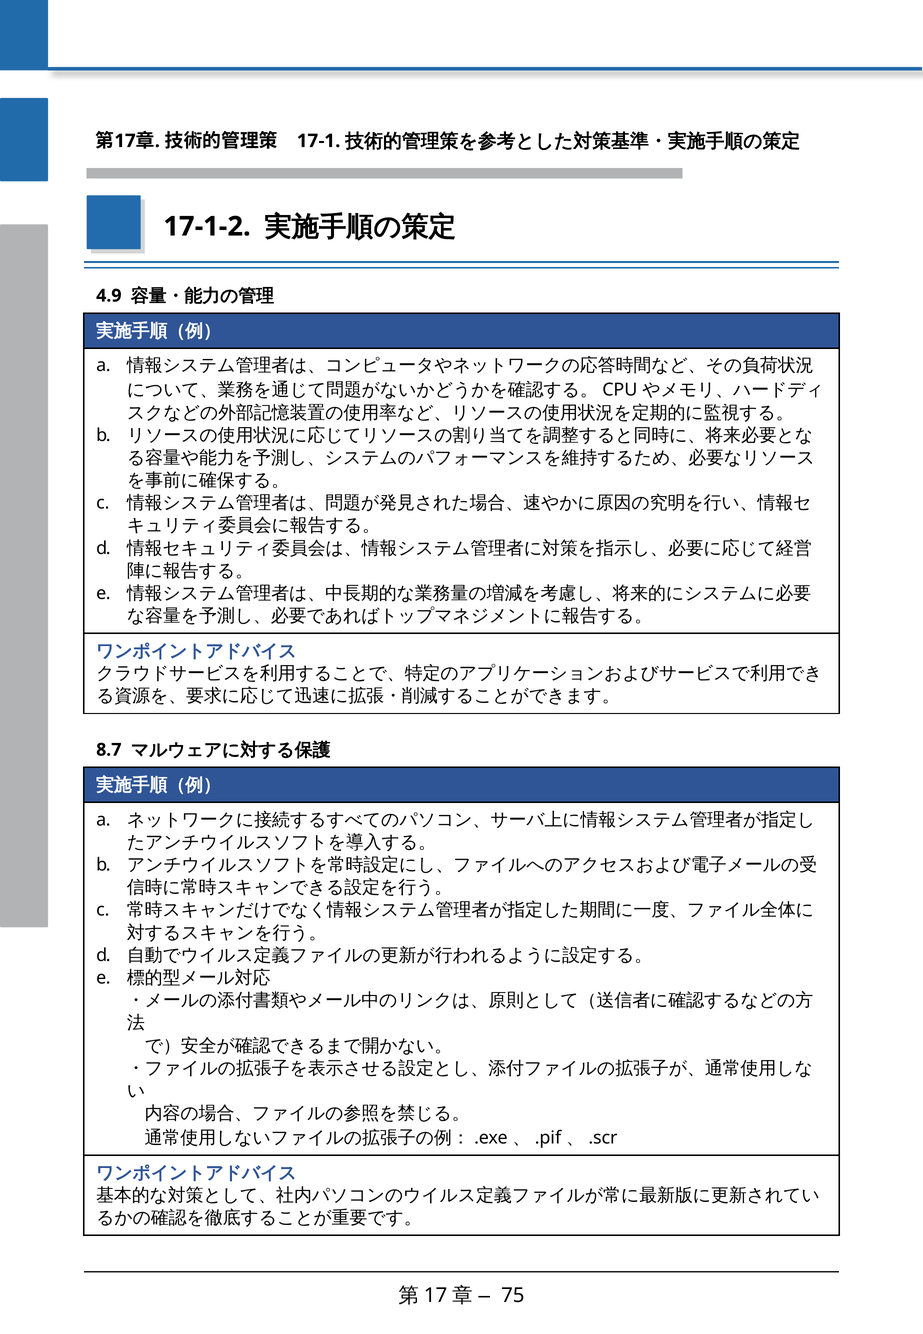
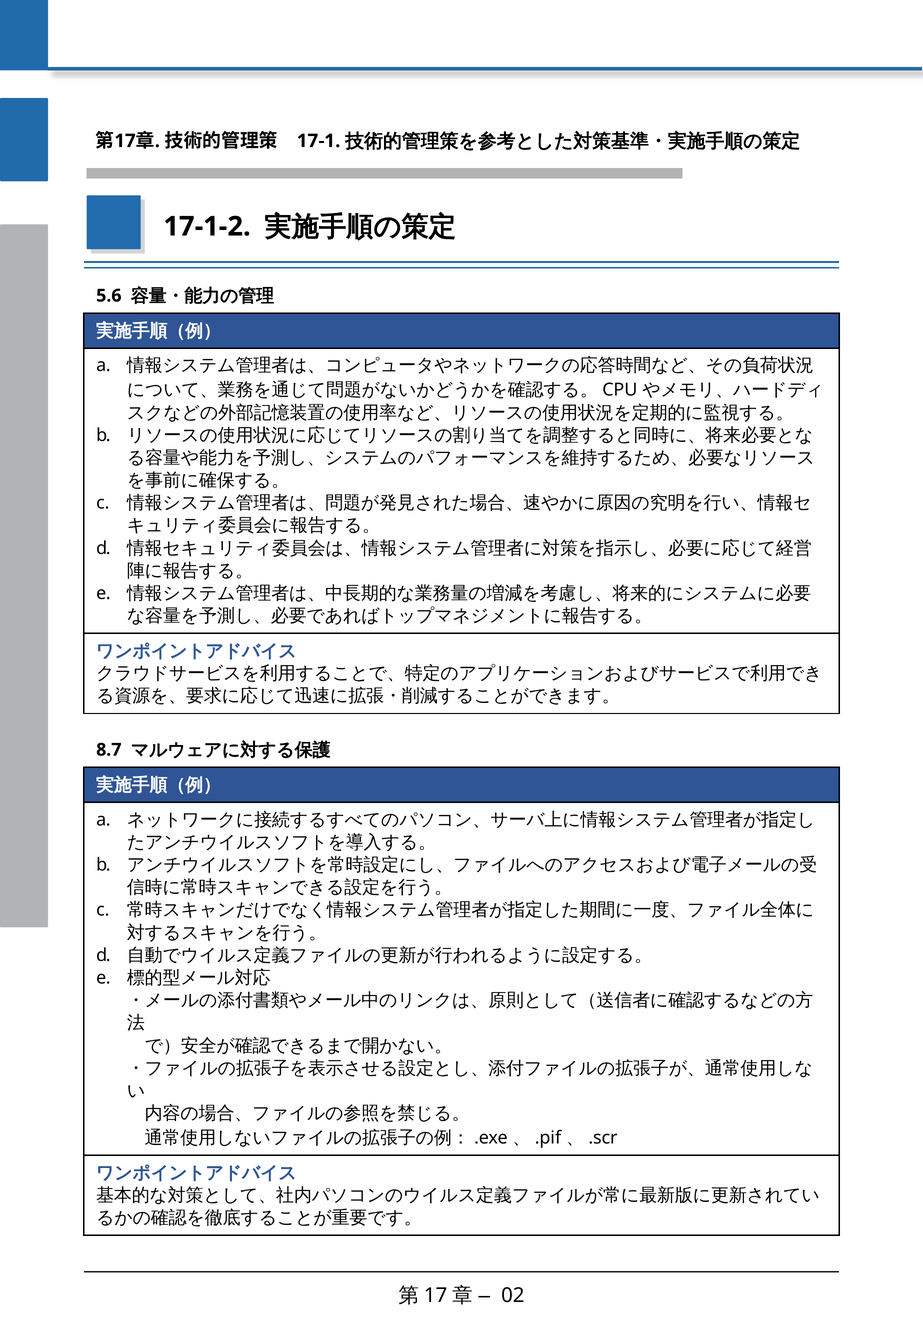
4.9: 4.9 -> 5.6 (109, 296)
75: 75 -> 02 (513, 1294)
